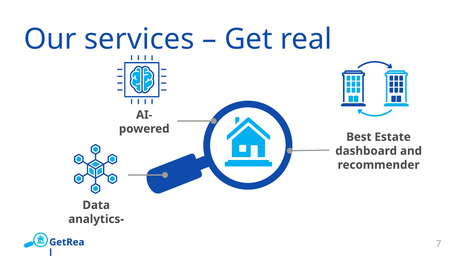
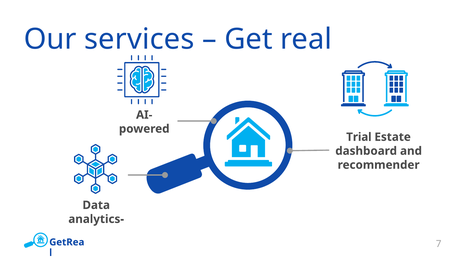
Best: Best -> Trial (359, 137)
